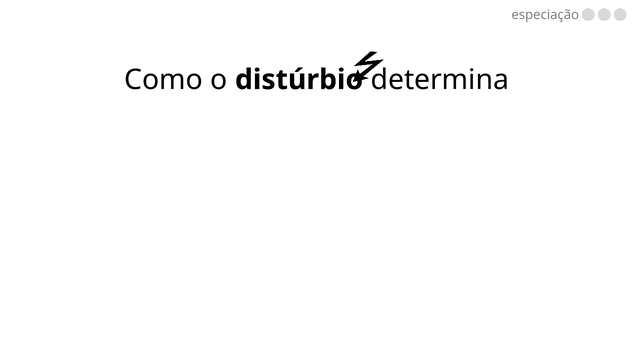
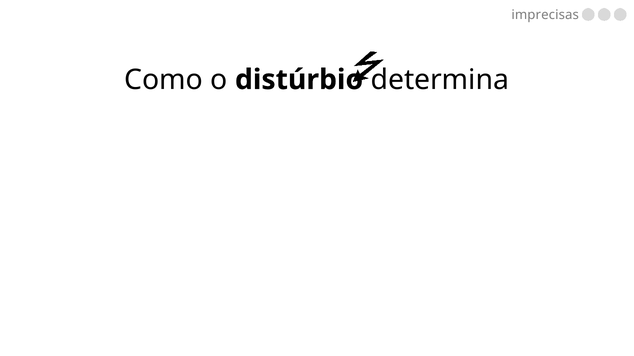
especiação: especiação -> imprecisas (545, 15)
